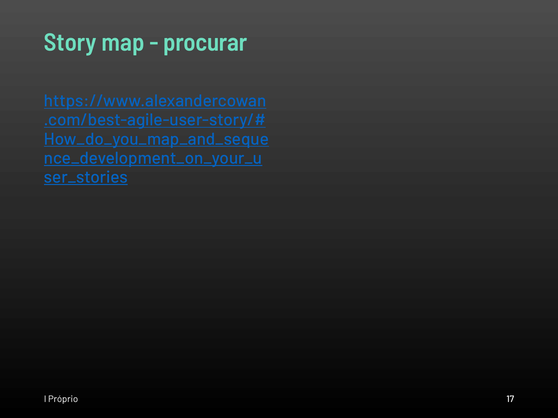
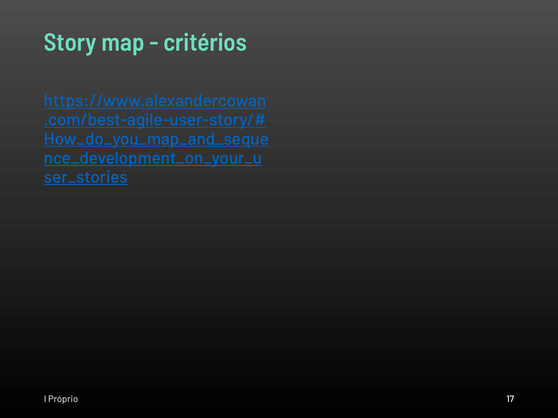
procurar: procurar -> critérios (205, 43)
